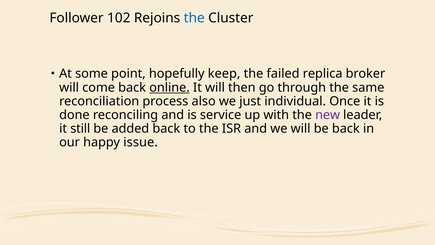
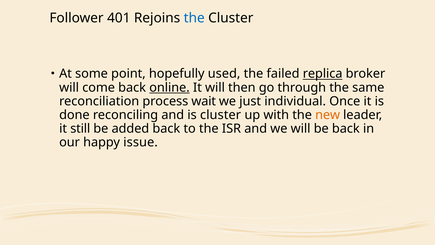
102: 102 -> 401 (119, 18)
keep: keep -> used (224, 74)
replica underline: none -> present (323, 74)
also: also -> wait (204, 101)
is service: service -> cluster (221, 115)
new colour: purple -> orange (328, 115)
